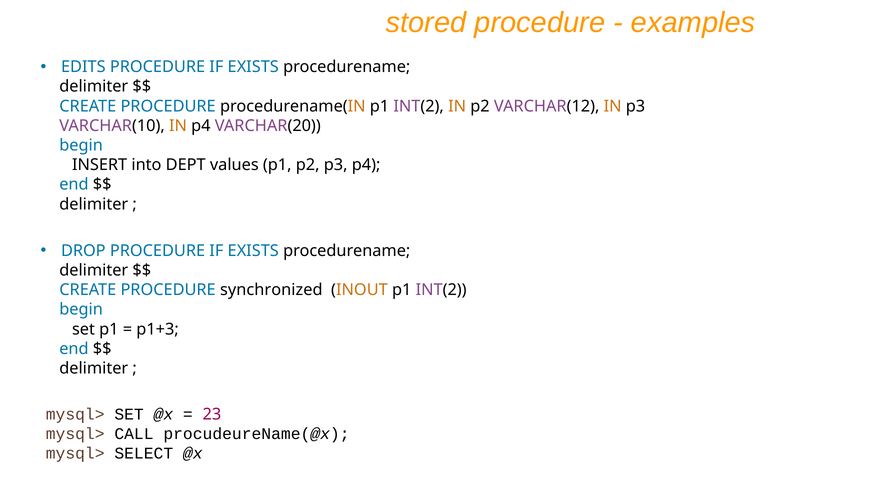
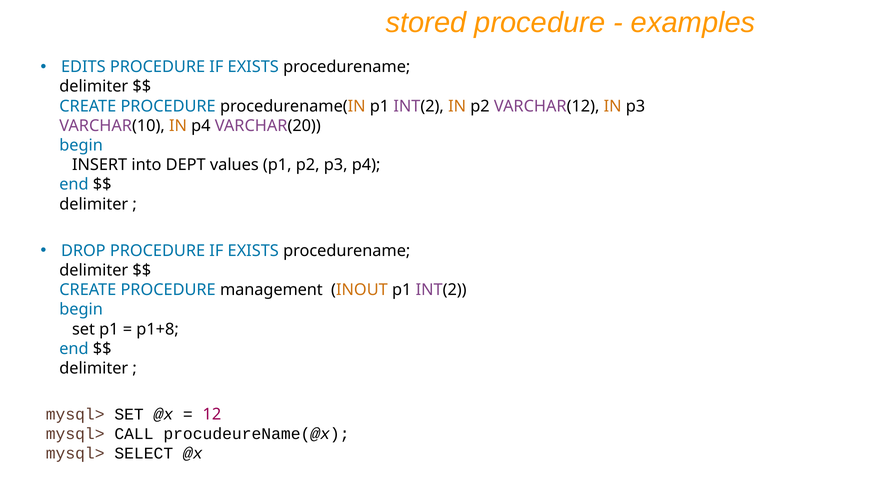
synchronized: synchronized -> management (271, 290)
p1+3: p1+3 -> p1+8 (158, 329)
23: 23 -> 12 (212, 414)
